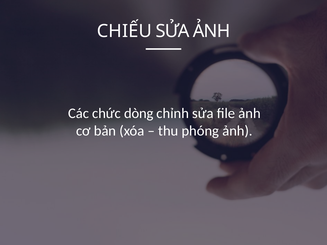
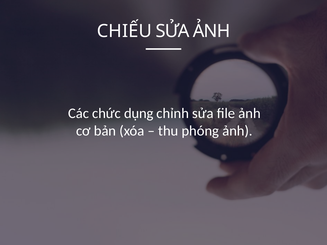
dòng: dòng -> dụng (139, 114)
